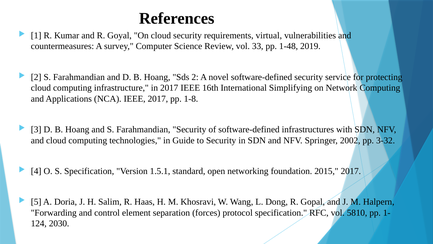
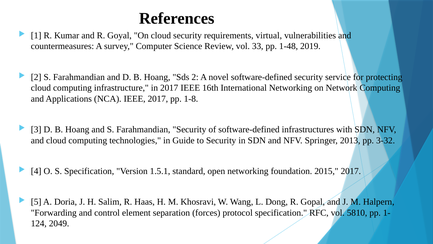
International Simplifying: Simplifying -> Networking (291, 88)
2002: 2002 -> 2013 (350, 140)
2030: 2030 -> 2049 (59, 223)
